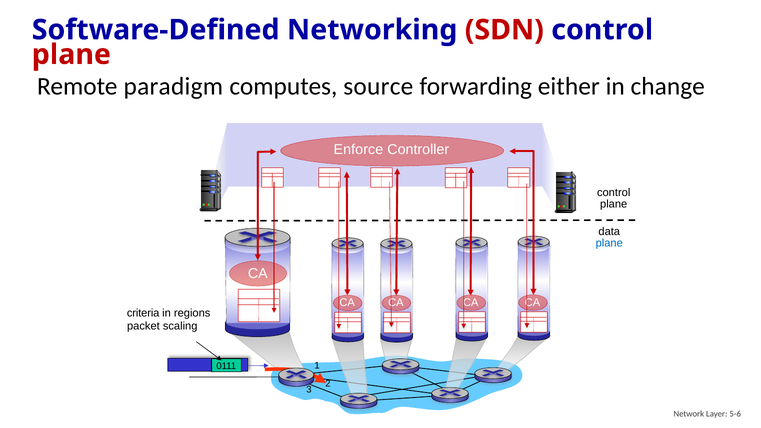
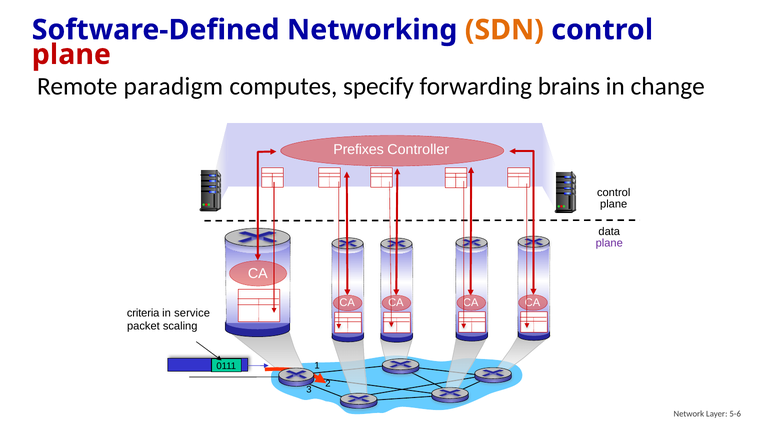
SDN colour: red -> orange (504, 30)
source: source -> specify (379, 86)
either: either -> brains (569, 86)
Enforce: Enforce -> Prefixes (359, 149)
plane colour: blue -> purple (609, 243)
regions: regions -> service (192, 313)
